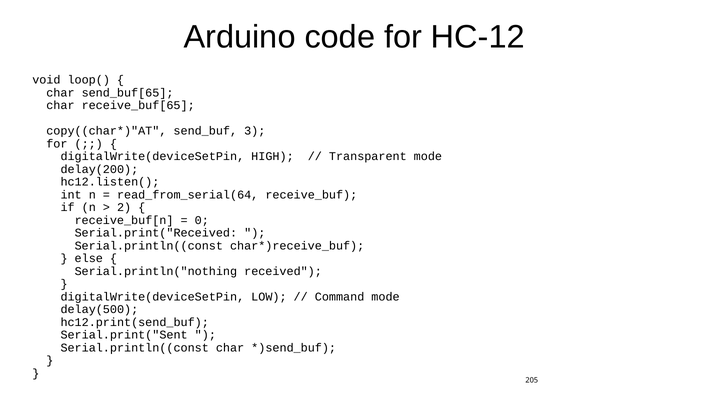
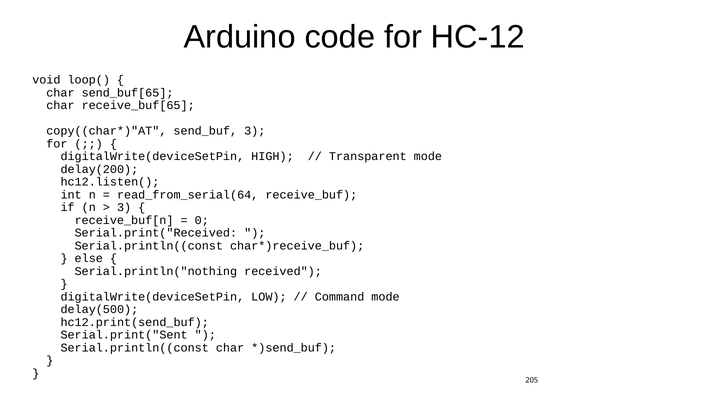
2: 2 -> 3 (124, 207)
